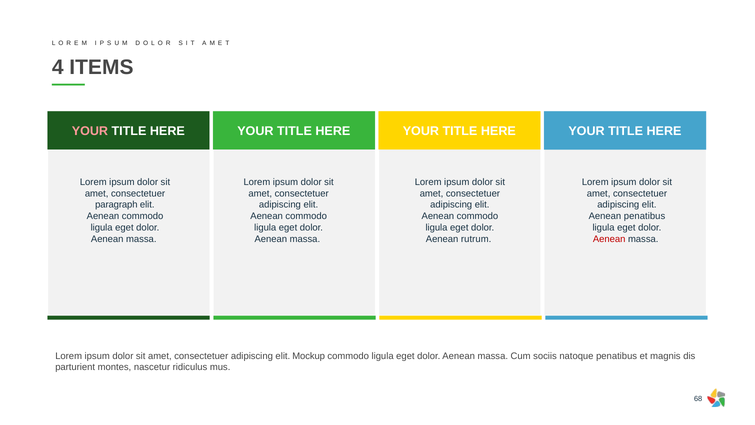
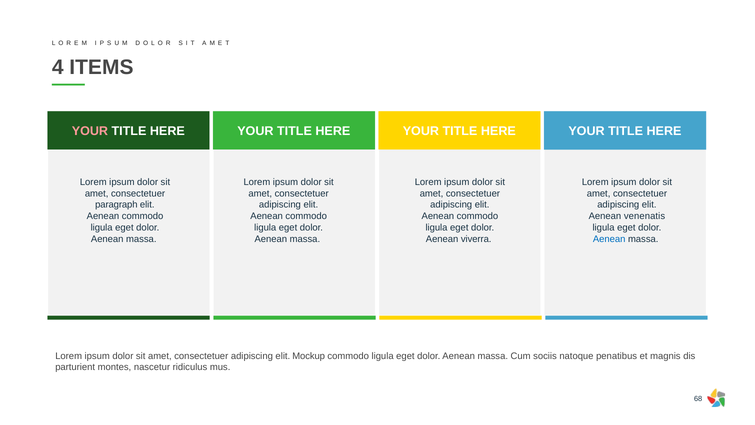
Aenean penatibus: penatibus -> venenatis (645, 216)
rutrum: rutrum -> viverra (476, 239)
Aenean colour: red -> blue (609, 239)
